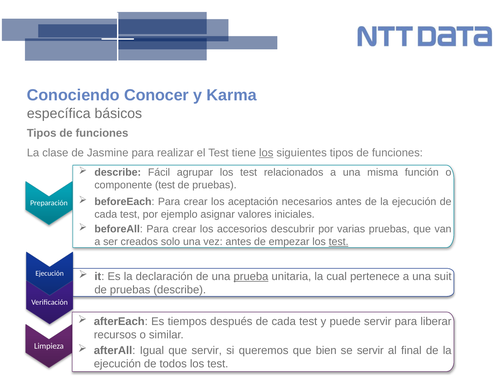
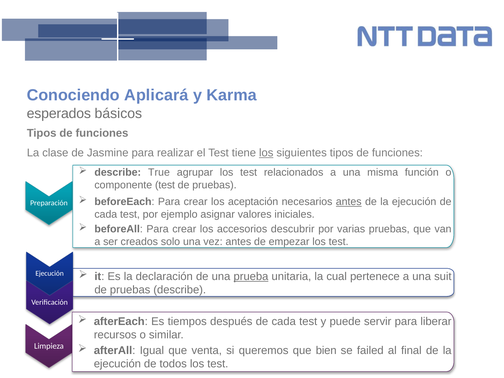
Conocer: Conocer -> Aplicará (156, 95)
específica: específica -> esperados (59, 114)
Fácil: Fácil -> True (159, 172)
antes underline: none -> present (349, 202)
test underline: present -> none (339, 242)
que servir: servir -> venta (207, 350)
se servir: servir -> failed (370, 350)
